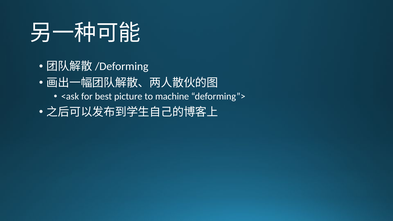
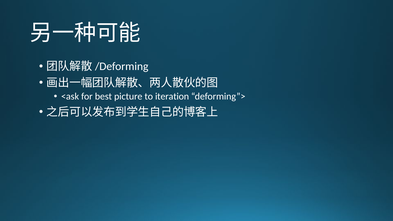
machine: machine -> iteration (172, 96)
